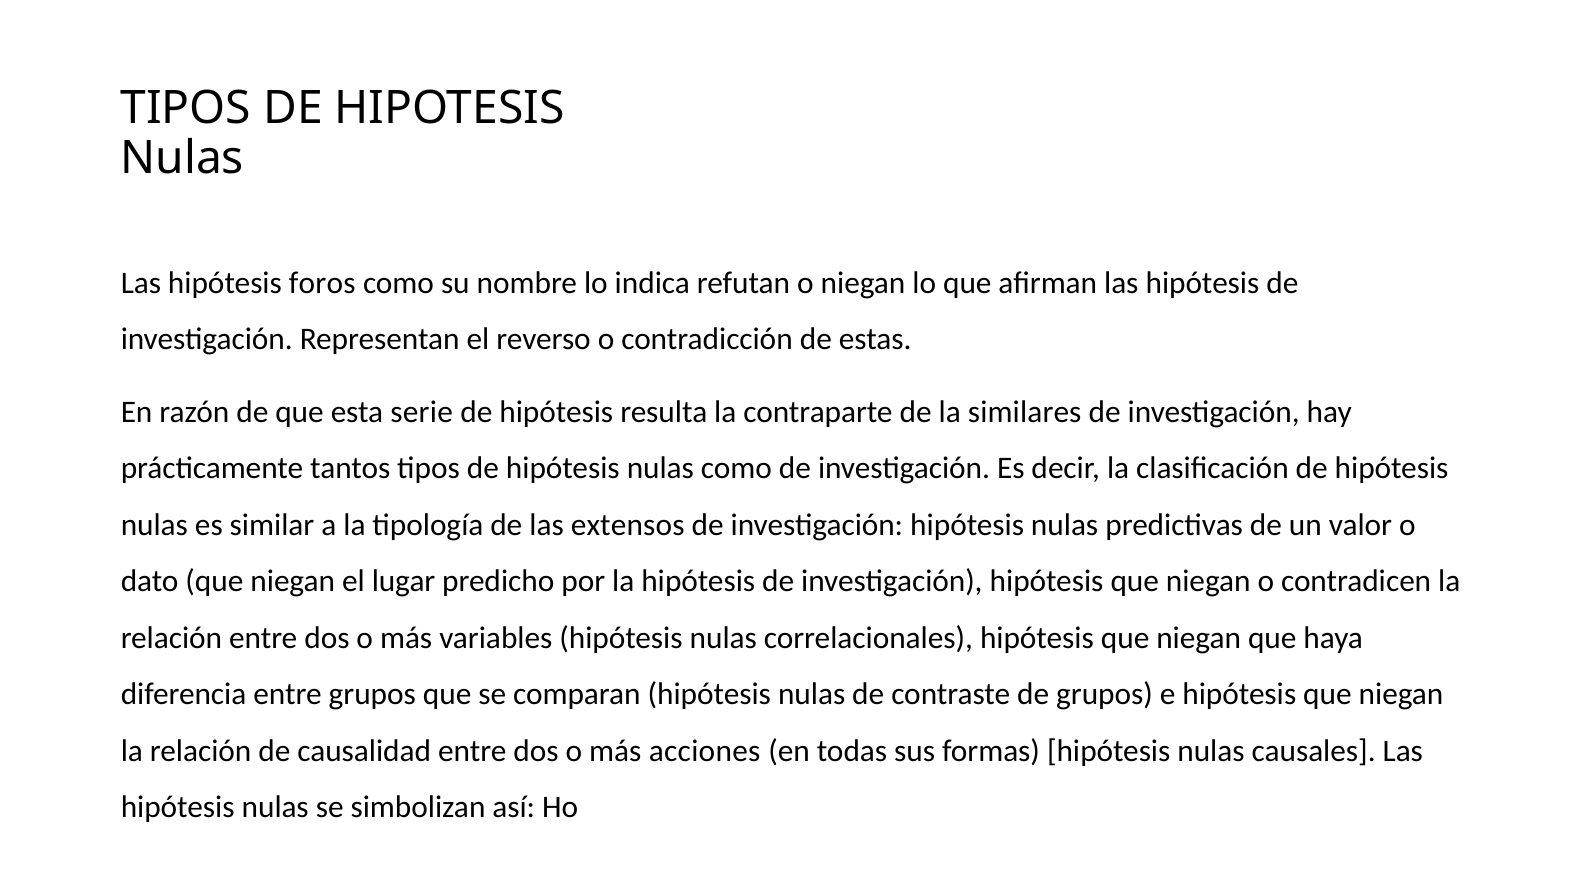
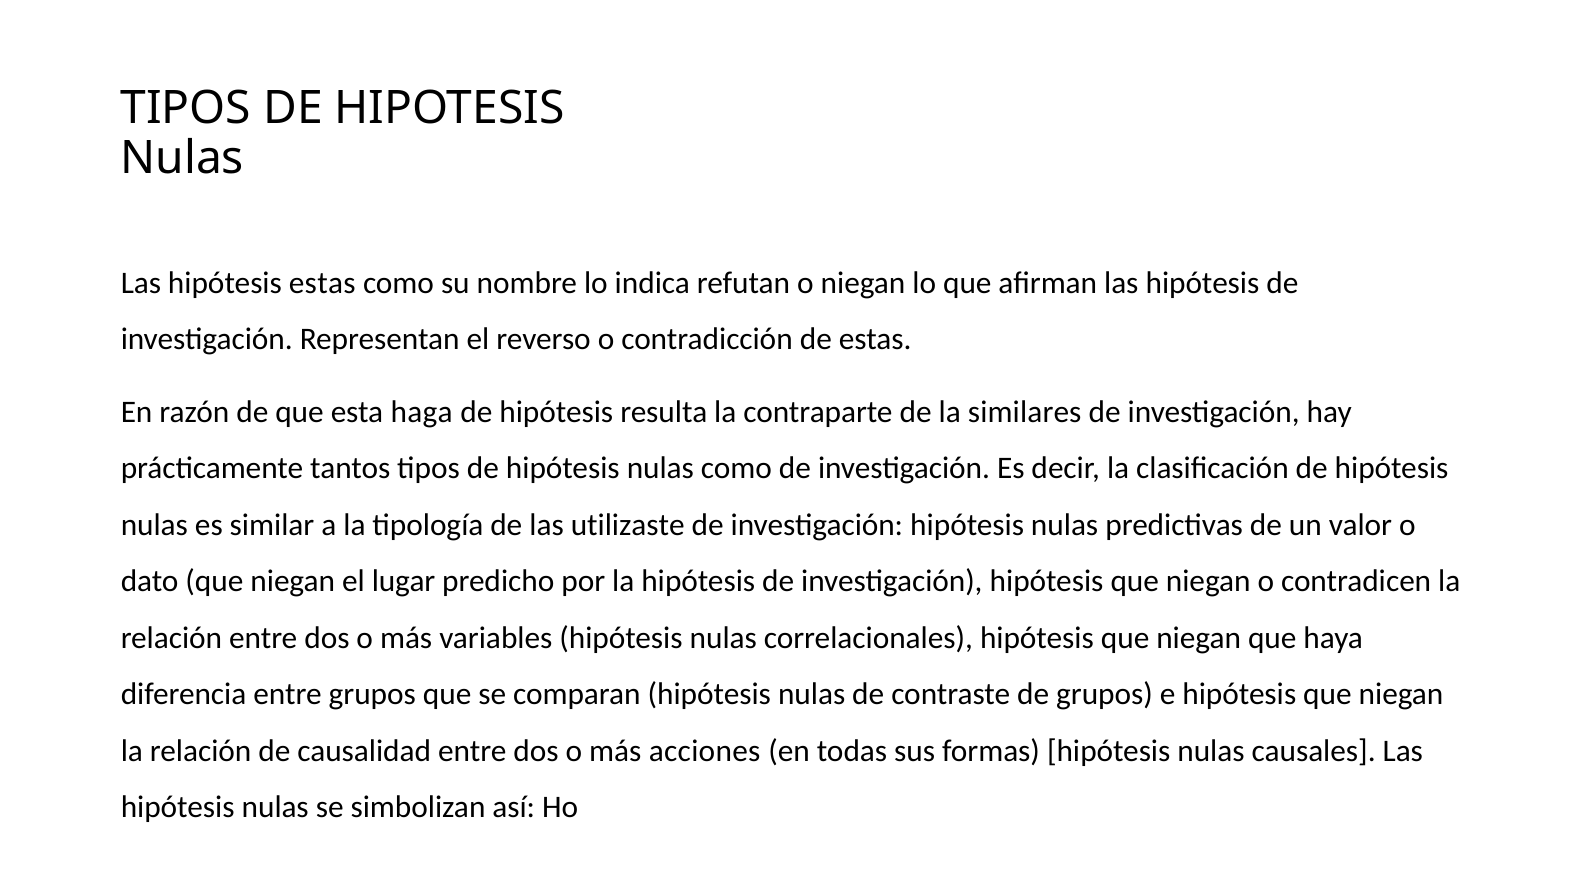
hipótesis foros: foros -> estas (322, 283)
serie: serie -> haga (422, 412)
extensos: extensos -> utilizaste (628, 525)
